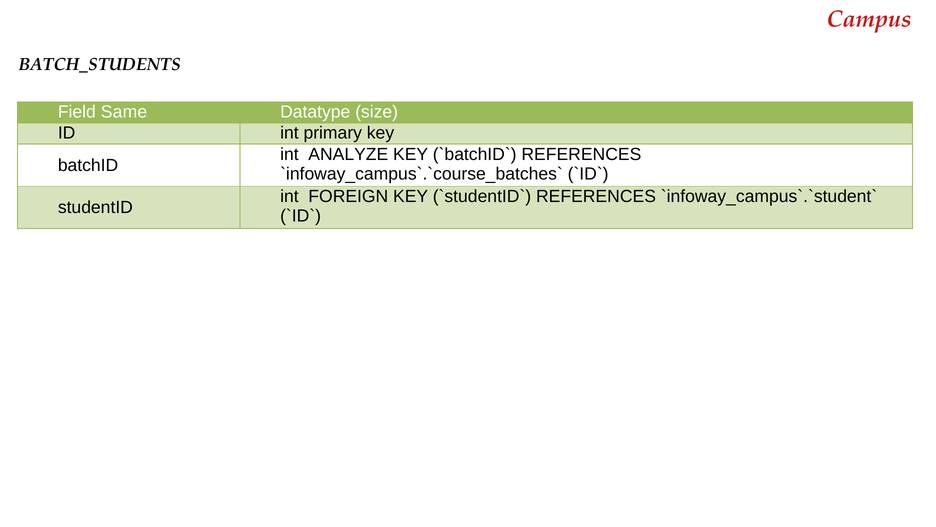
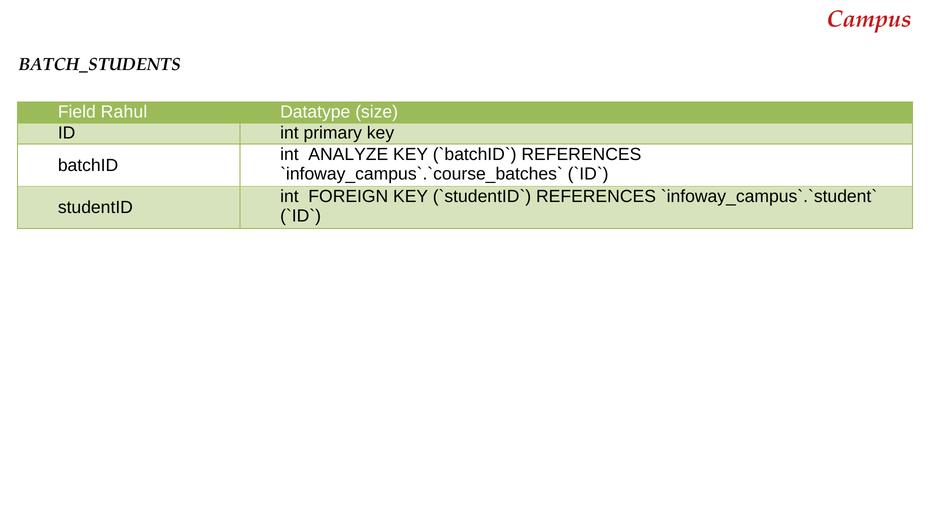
Same: Same -> Rahul (124, 112)
